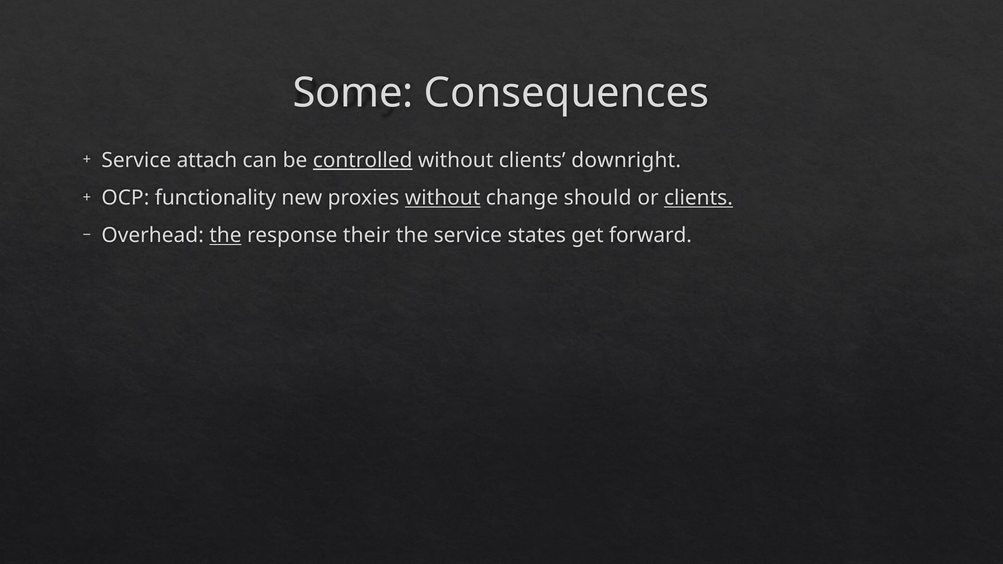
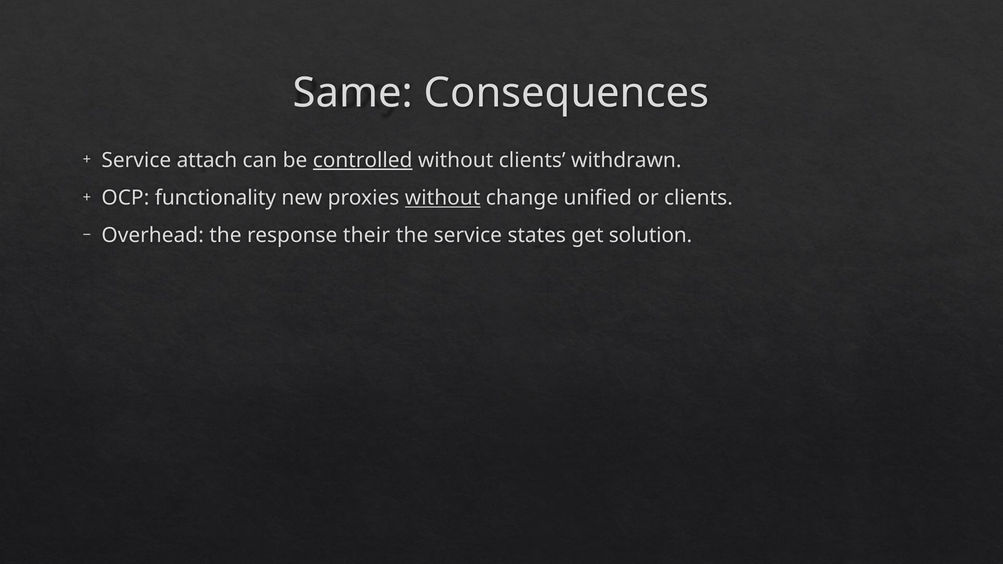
Some: Some -> Same (353, 93)
downright: downright -> withdrawn (626, 160)
should: should -> unified (598, 198)
clients underline: present -> none (698, 198)
the underline: present -> none (225, 236)
forward: forward -> solution (650, 236)
